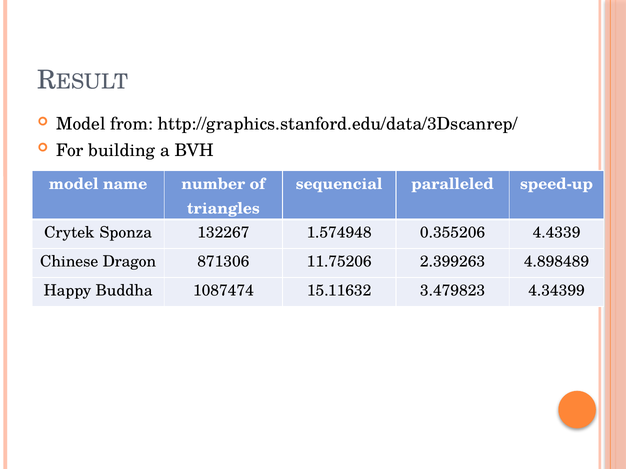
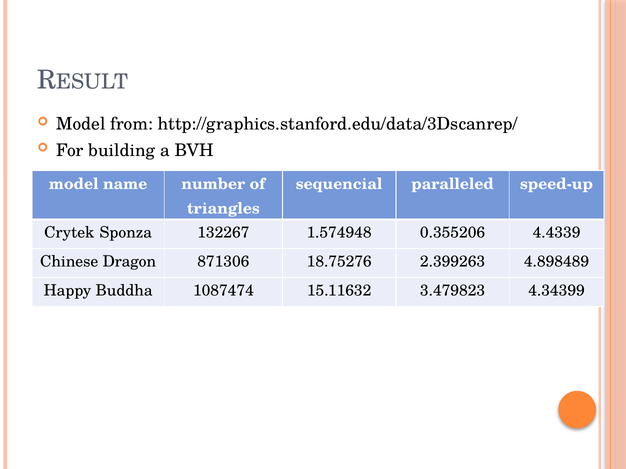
11.75206: 11.75206 -> 18.75276 (339, 262)
